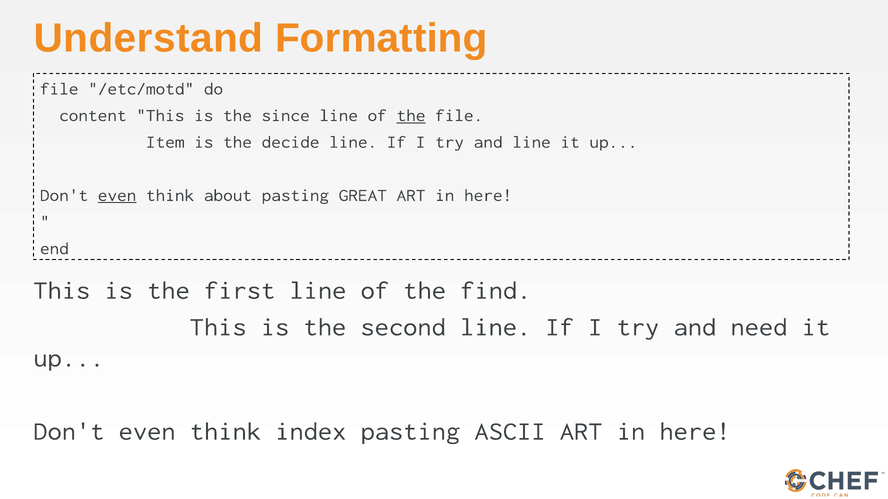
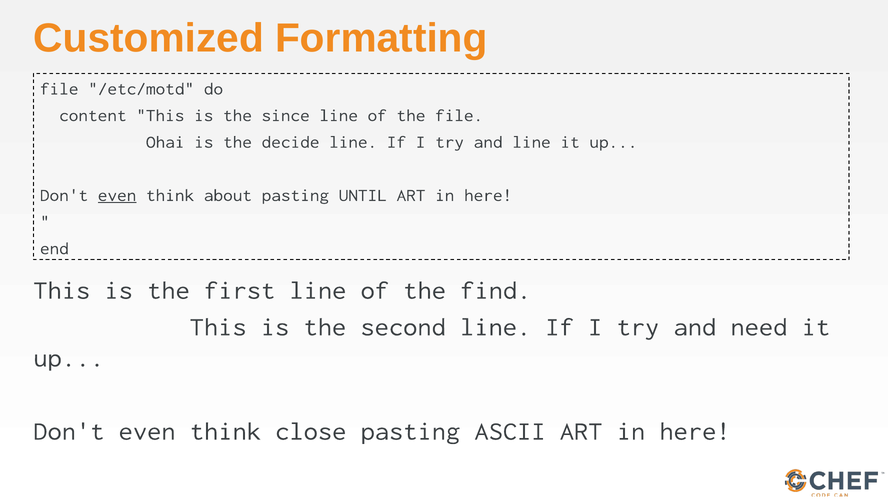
Understand: Understand -> Customized (149, 38)
the underline: present -> none (411, 115)
Item: Item -> Ohai (165, 142)
GREAT: GREAT -> UNTIL (363, 195)
index: index -> close (311, 432)
